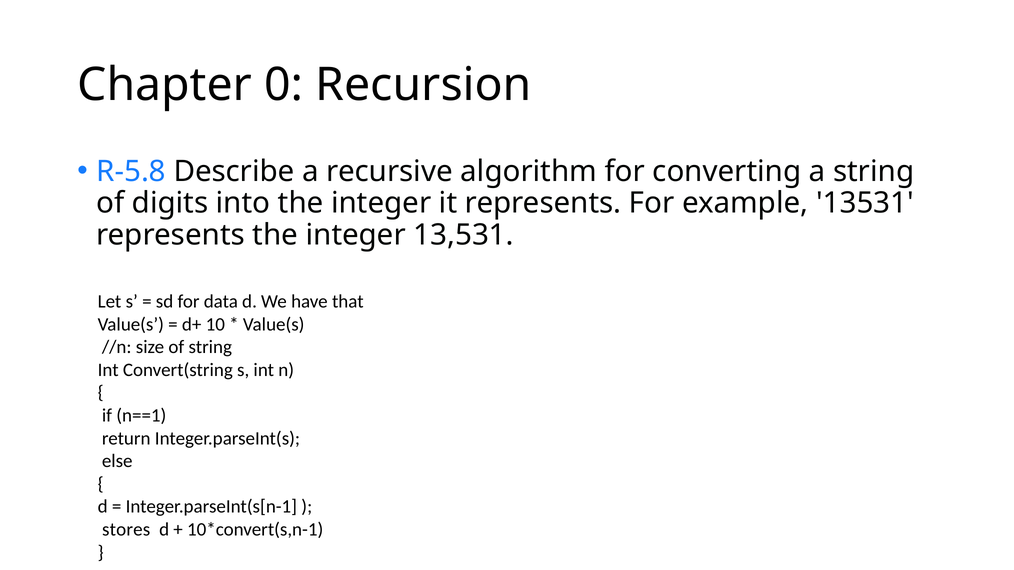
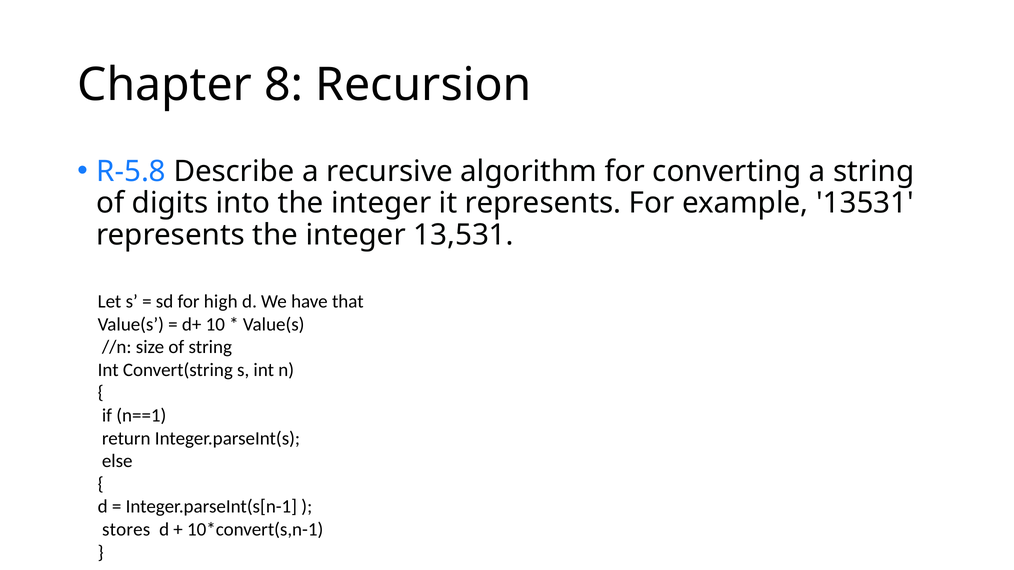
0: 0 -> 8 (284, 85)
data: data -> high (221, 302)
